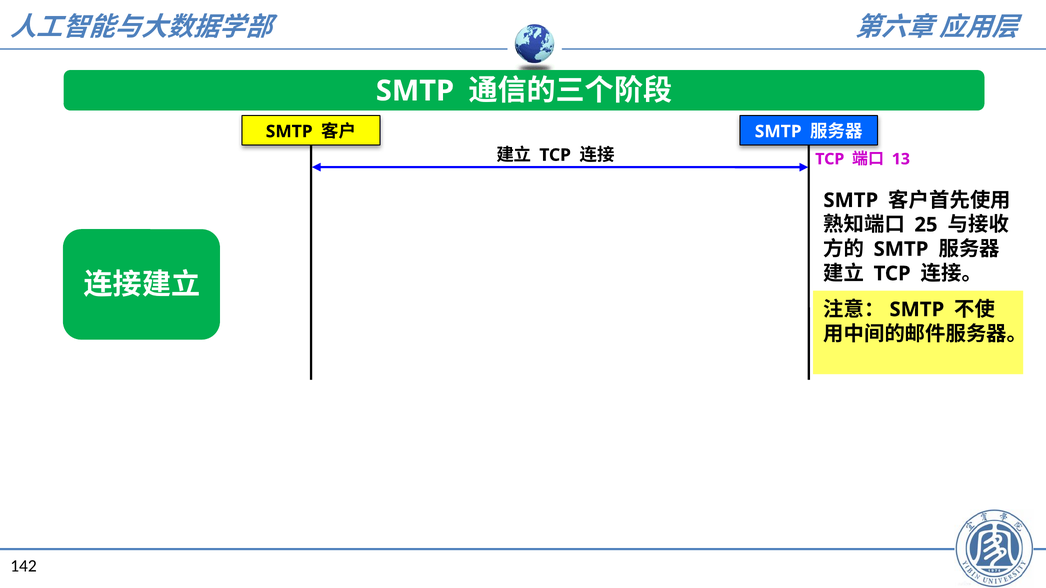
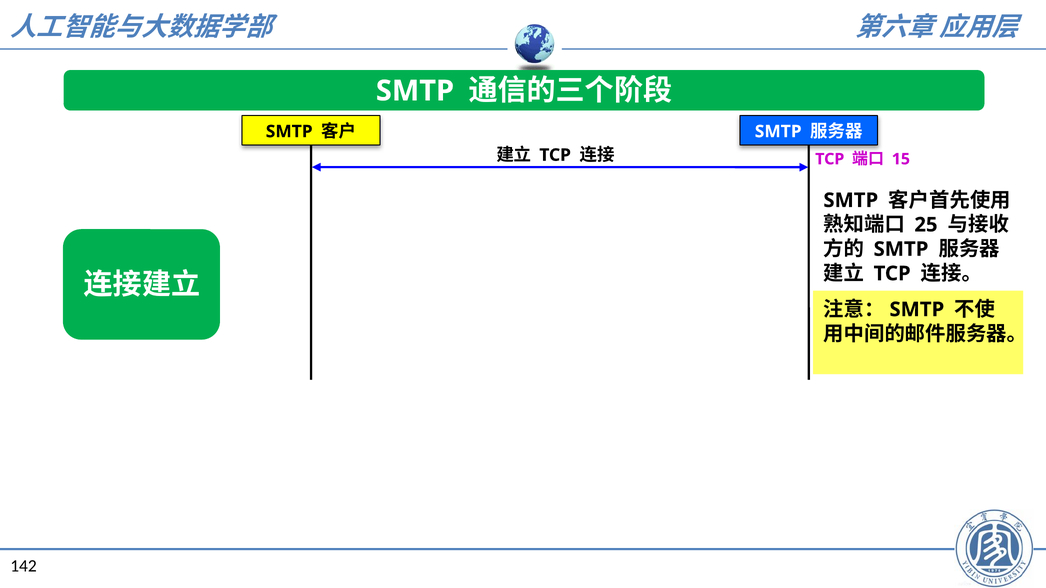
13: 13 -> 15 (901, 159)
